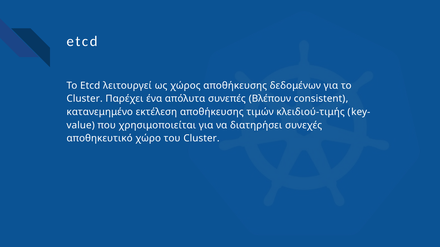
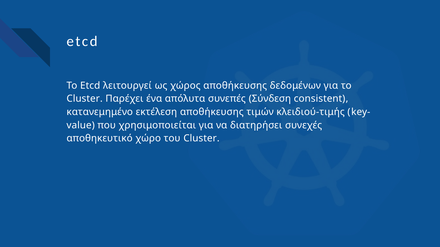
Βλέπουν: Βλέπουν -> Σύνδεση (270, 99)
